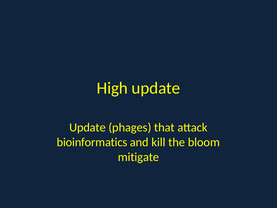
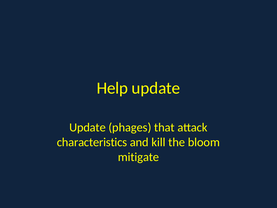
High: High -> Help (112, 88)
bioinformatics: bioinformatics -> characteristics (92, 142)
